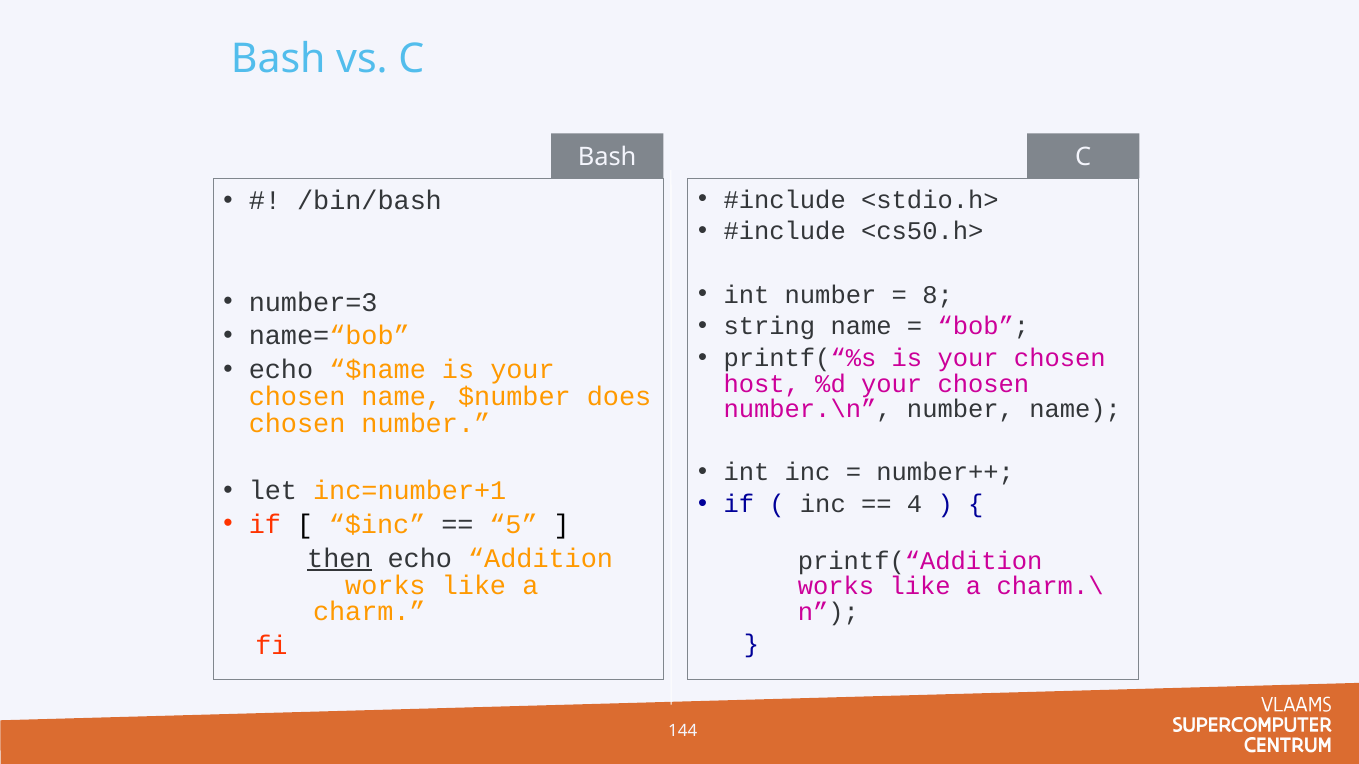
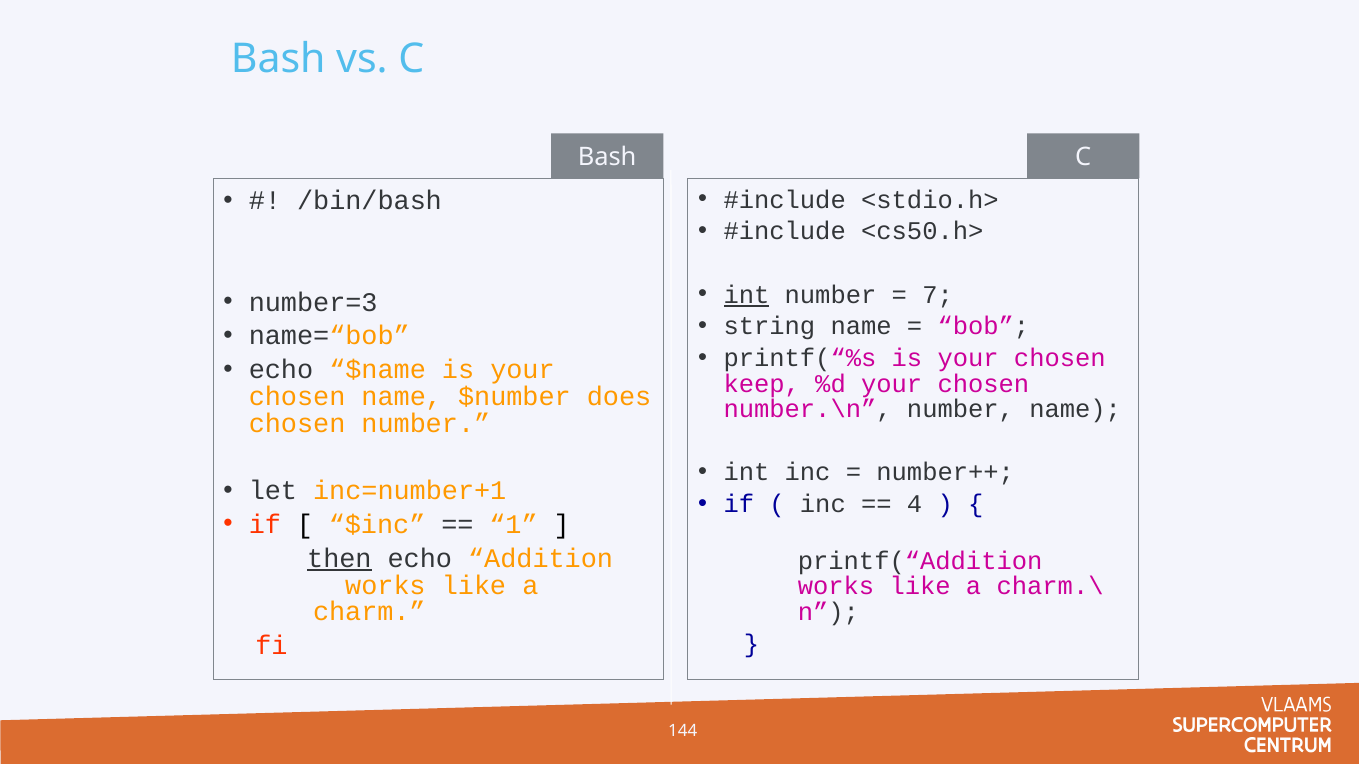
int underline: none -> present (746, 295)
8: 8 -> 7 (938, 295)
host: host -> keep (762, 384)
5: 5 -> 1 (513, 525)
